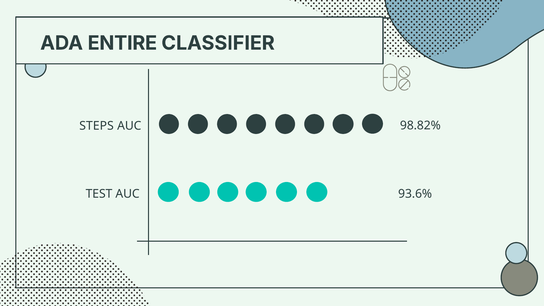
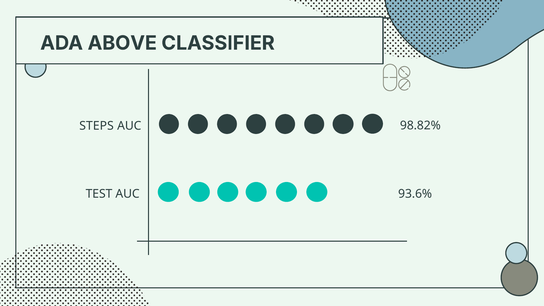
ENTIRE: ENTIRE -> ABOVE (122, 43)
